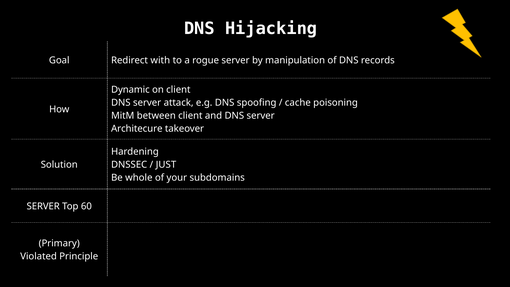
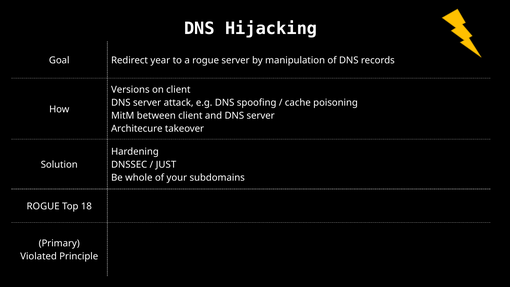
with: with -> year (160, 60)
Dynamic: Dynamic -> Versions (130, 90)
SERVER: SERVER -> ROGUE (43, 206)
60: 60 -> 18 (86, 206)
